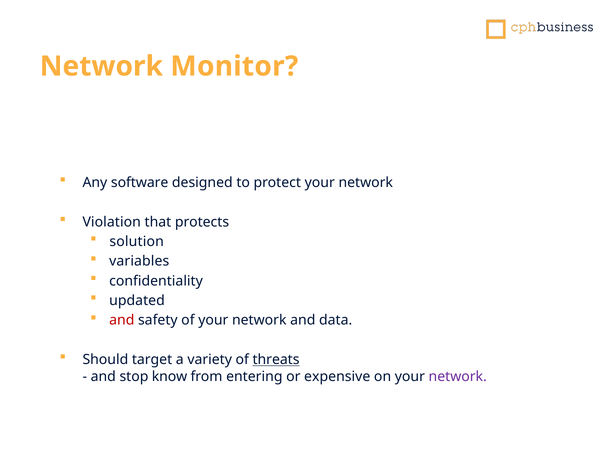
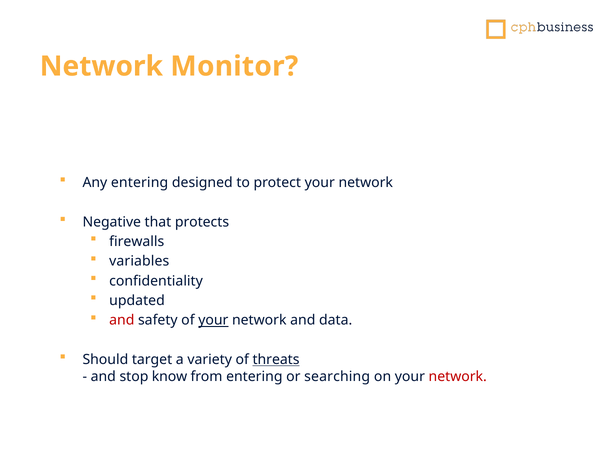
Any software: software -> entering (140, 183)
Violation: Violation -> Negative (112, 222)
solution: solution -> firewalls (137, 242)
your underline: none -> present (213, 320)
expensive: expensive -> searching (337, 377)
network colour: purple -> red (458, 377)
